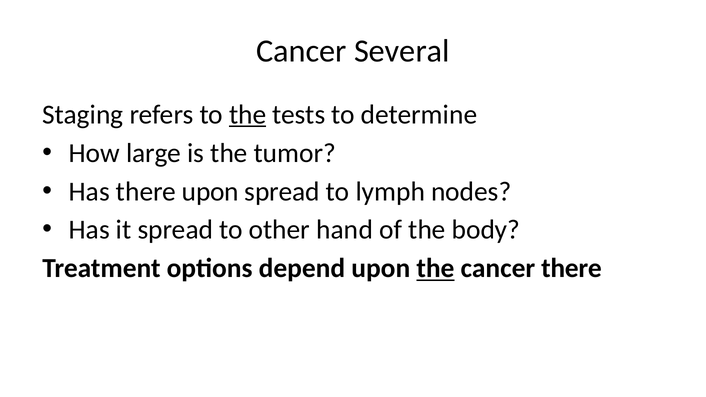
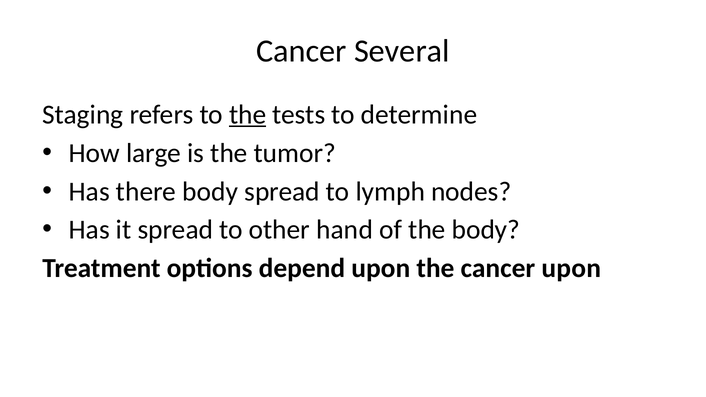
there upon: upon -> body (210, 192)
the underline: present -> none (435, 268)
cancer there: there -> upon (571, 268)
